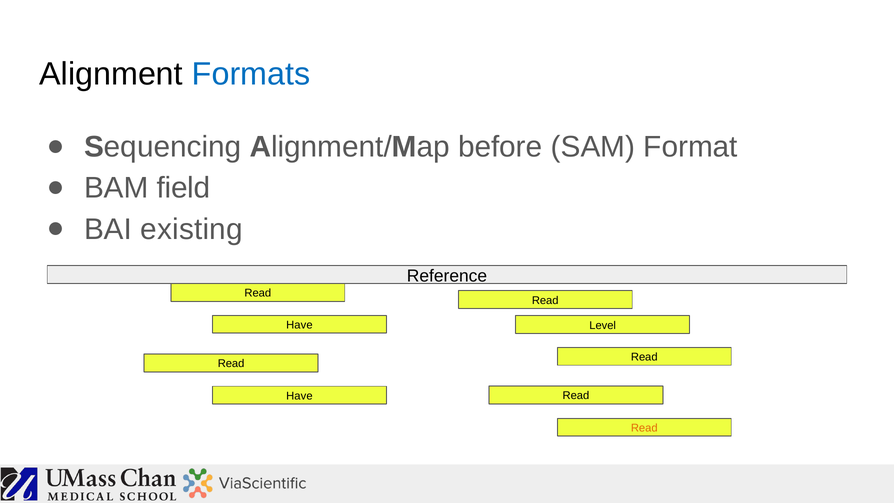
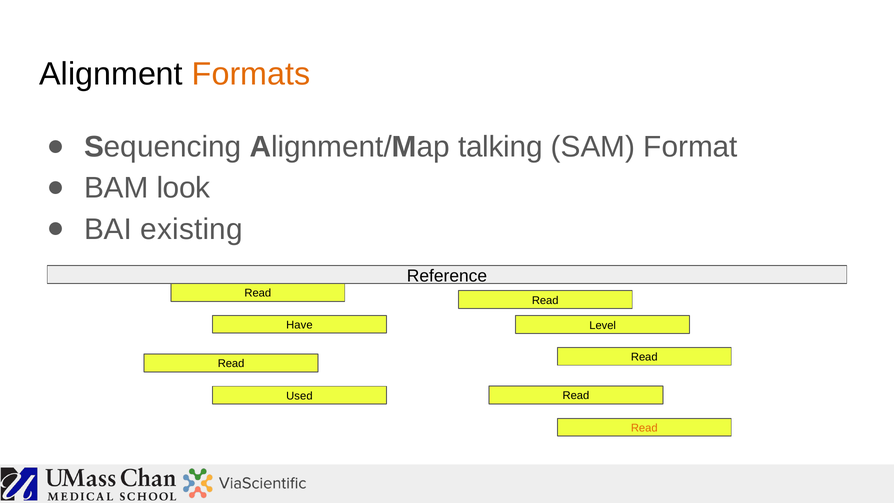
Formats colour: blue -> orange (251, 74)
before: before -> talking (500, 147)
field: field -> look (183, 188)
Have: Have -> Used (299, 396)
